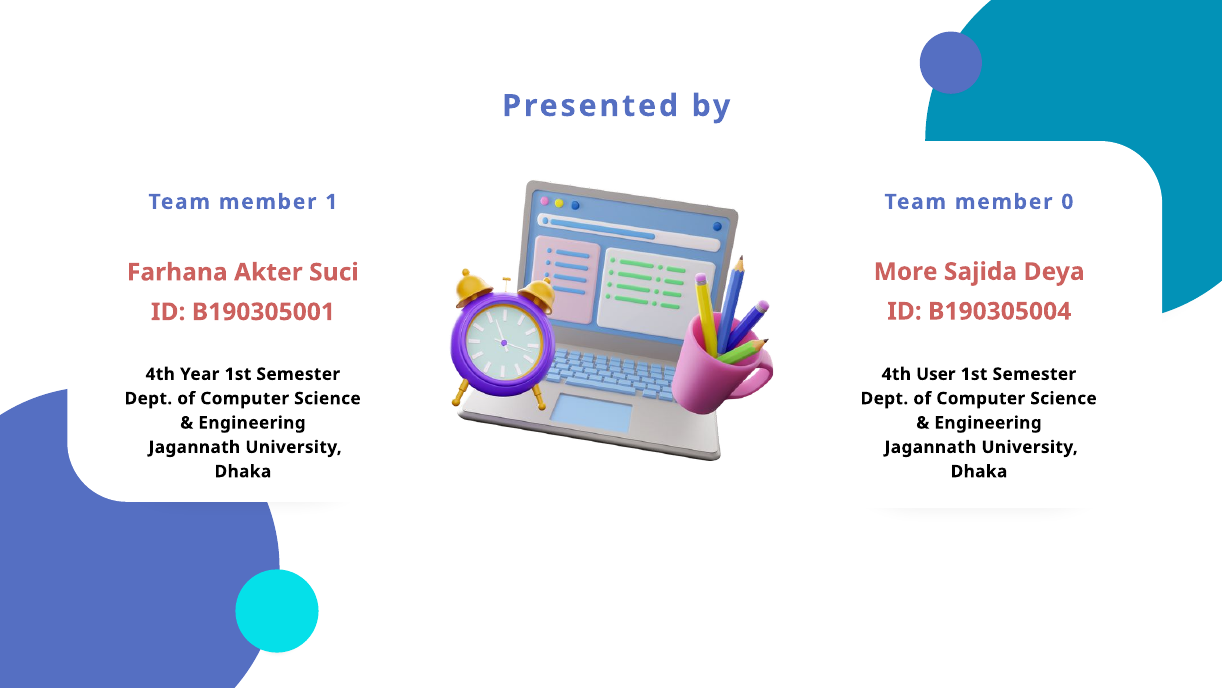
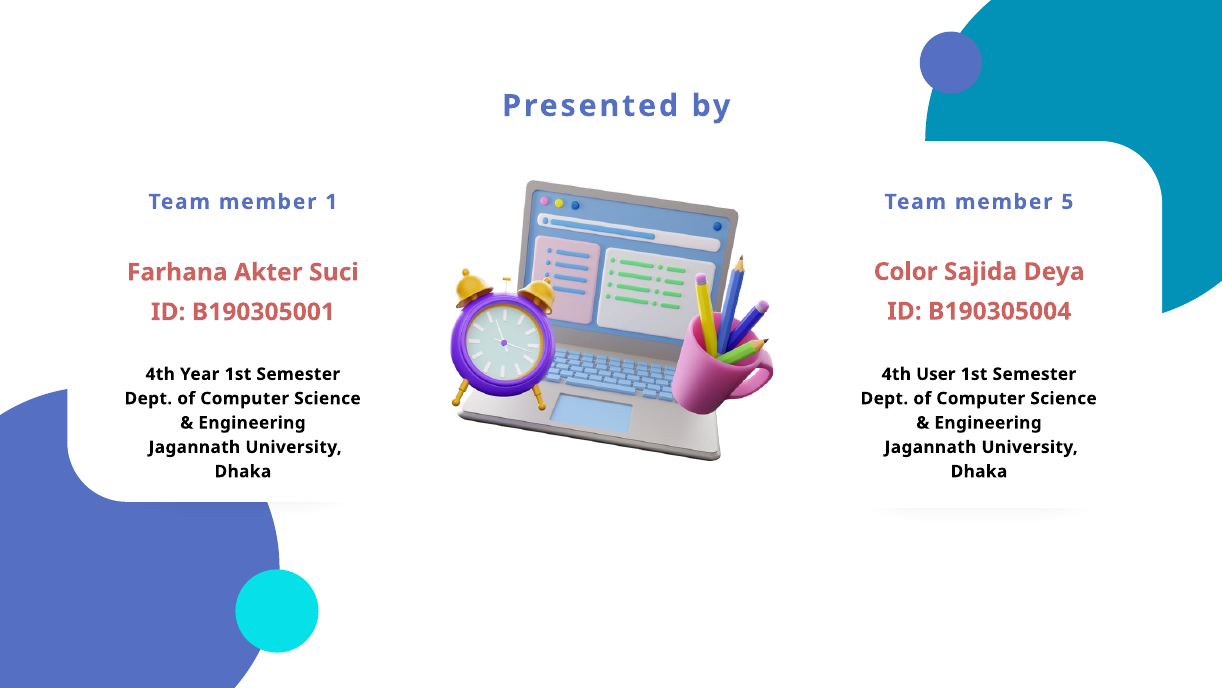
0: 0 -> 5 (1067, 202)
More: More -> Color (906, 272)
